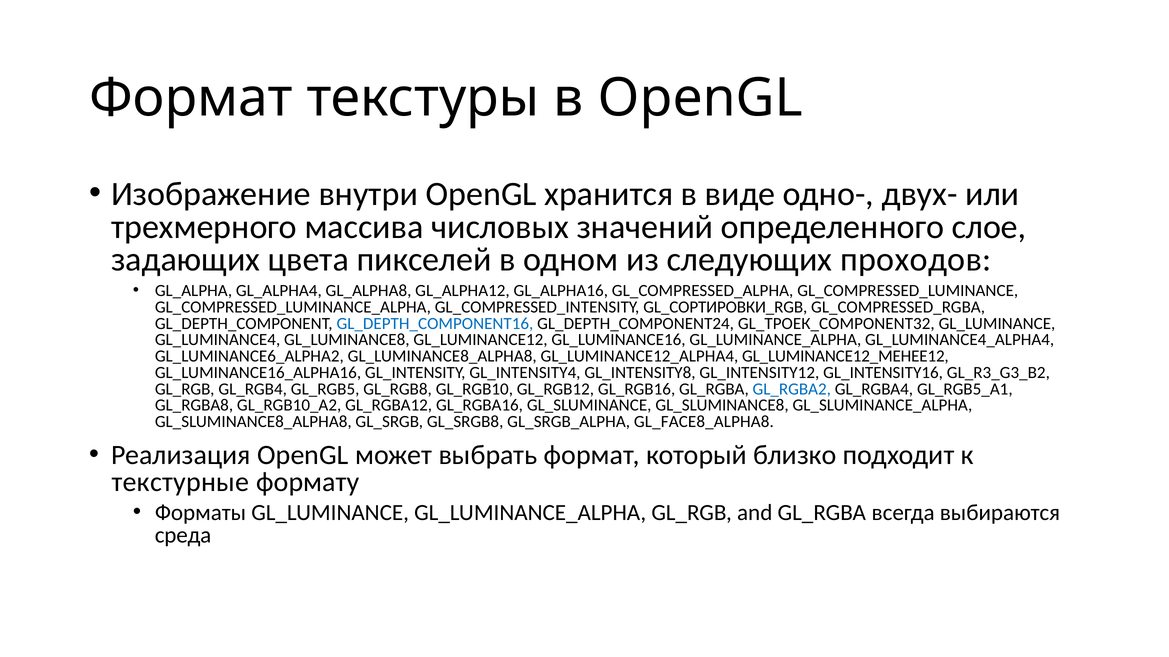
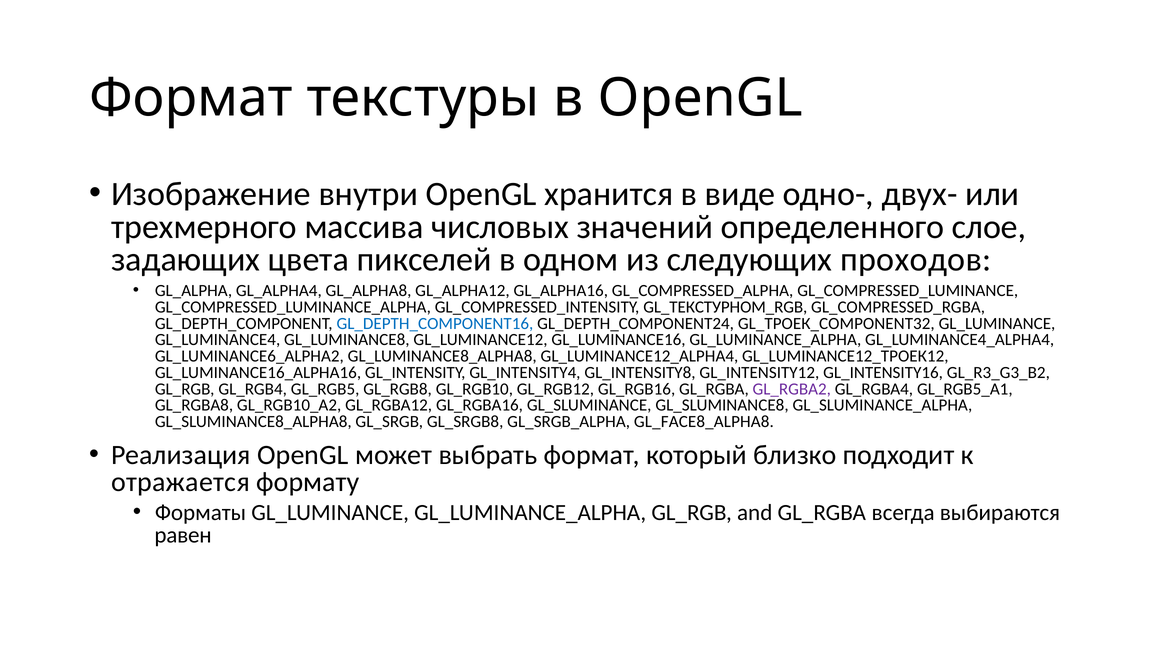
GL_СОРТИРОВКИ_RGB: GL_СОРТИРОВКИ_RGB -> GL_ТЕКСТУРНОМ_RGB (725, 307)
GL_LUMINANCE12_МЕНЕЕ12: GL_LUMINANCE12_МЕНЕЕ12 -> GL_LUMINANCE12_ТРОЕК12 (845, 357)
GL_RGBA2 colour: blue -> purple (792, 389)
текстурные: текстурные -> отражается (180, 482)
среда: среда -> равен (183, 535)
